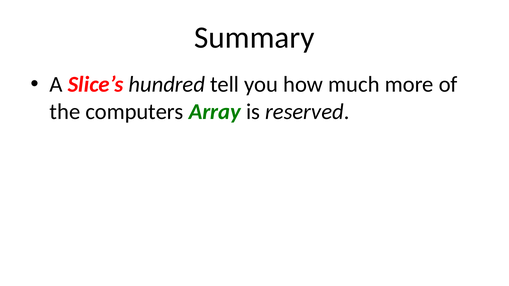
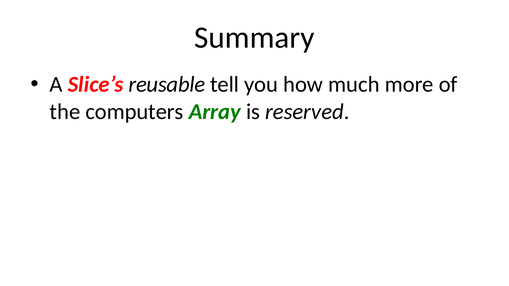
hundred: hundred -> reusable (167, 85)
